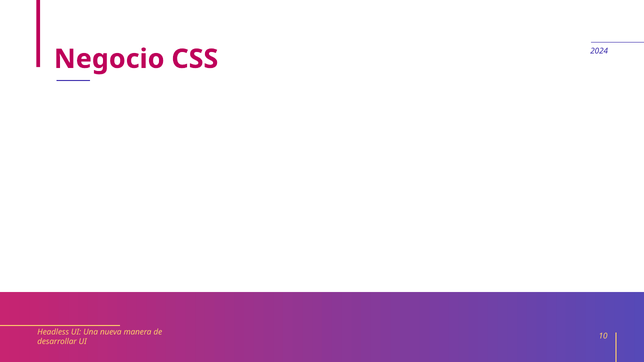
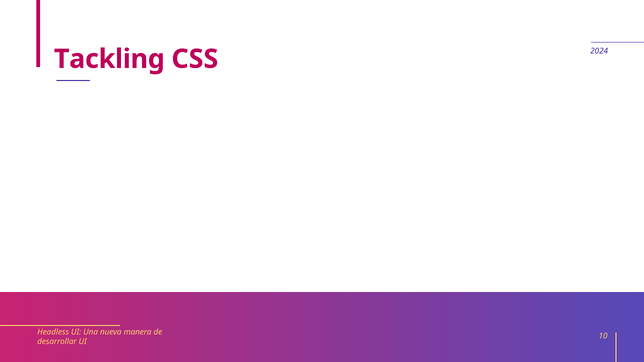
Negocio: Negocio -> Tackling (109, 59)
